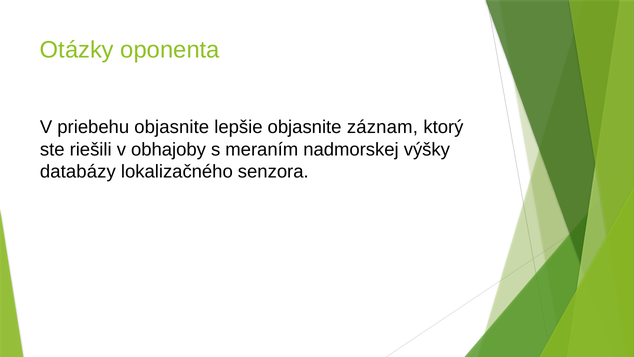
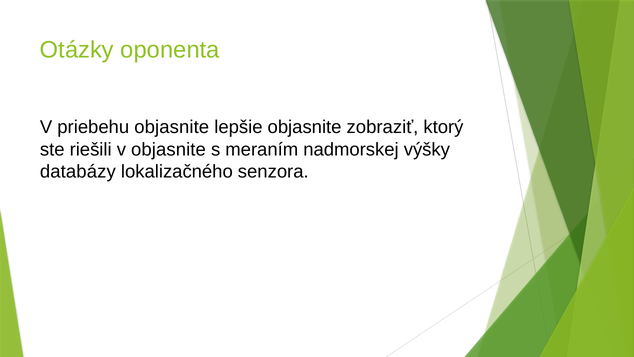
záznam: záznam -> zobraziť (382, 127)
v obhajoby: obhajoby -> objasnite (168, 149)
